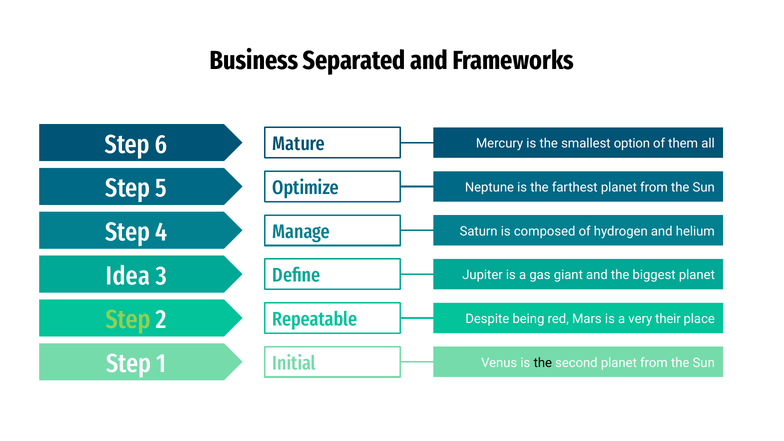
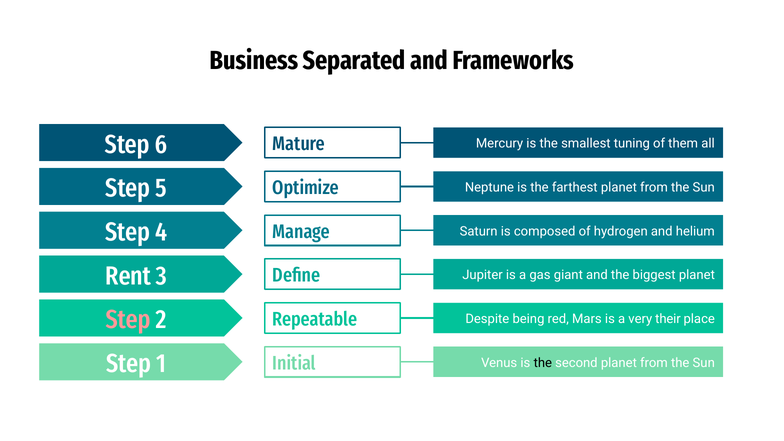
option: option -> tuning (632, 144)
Idea: Idea -> Rent (128, 276)
Step colour: light green -> pink (128, 320)
